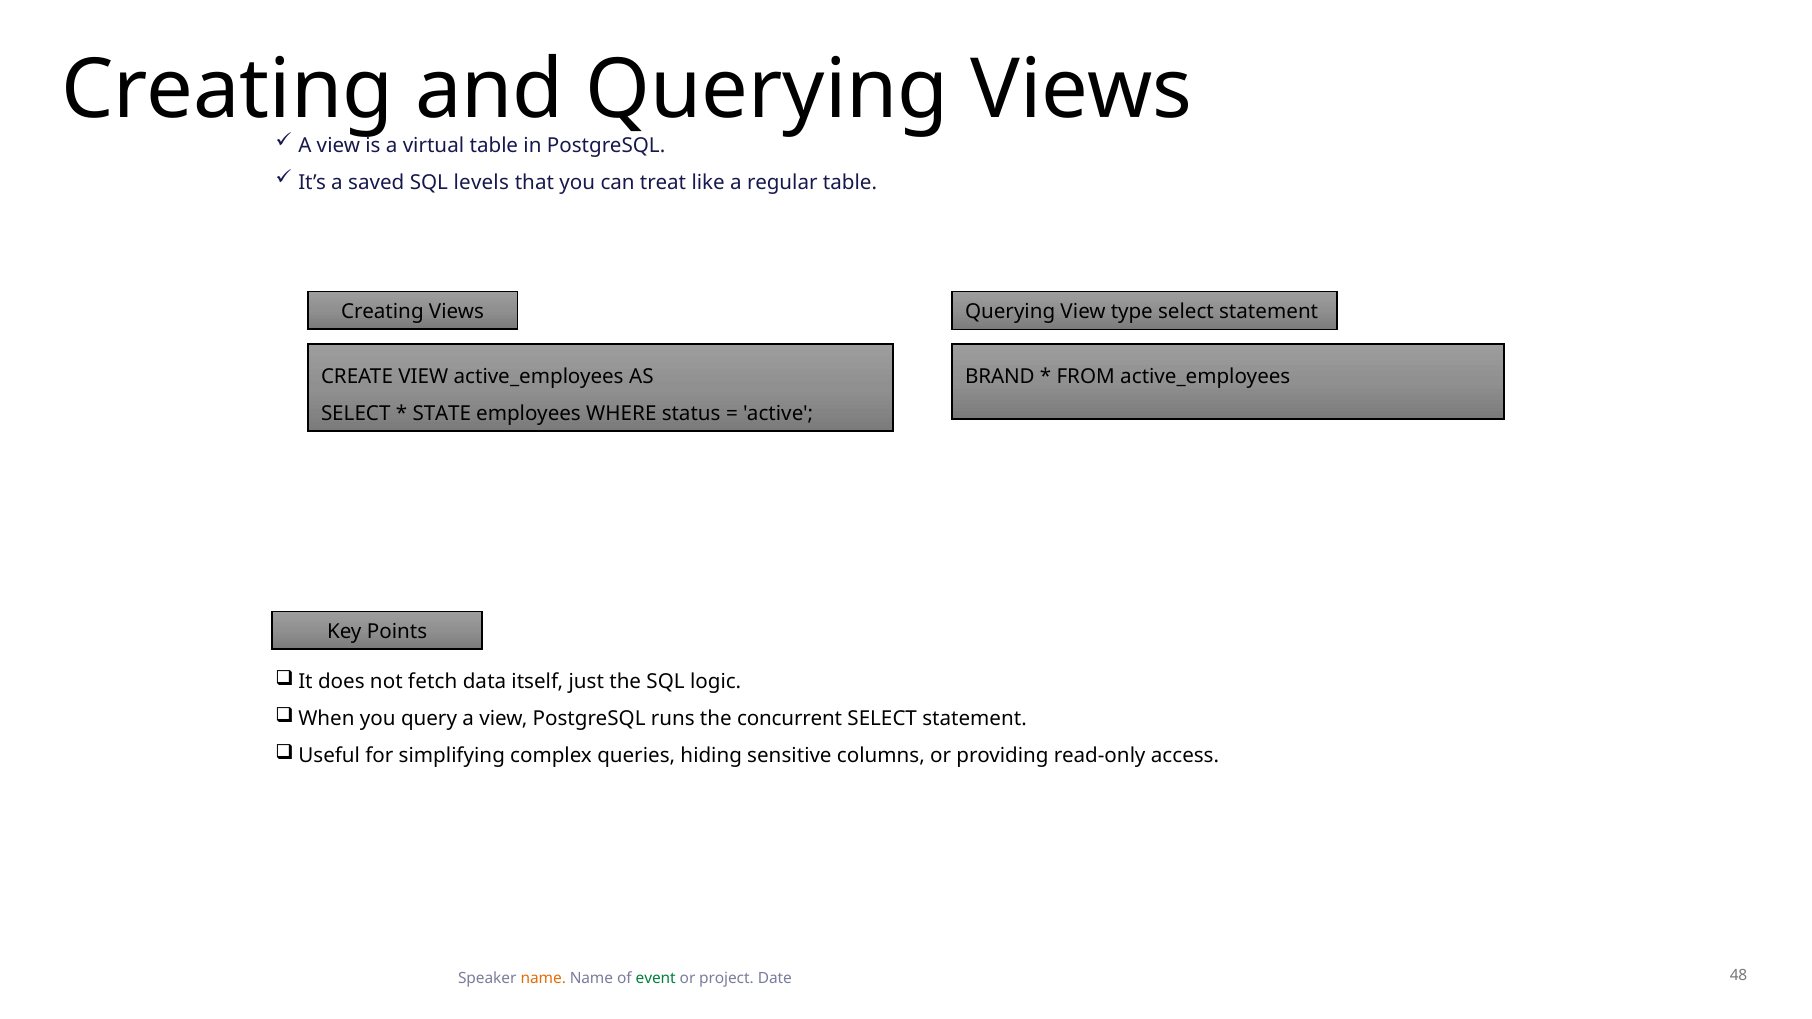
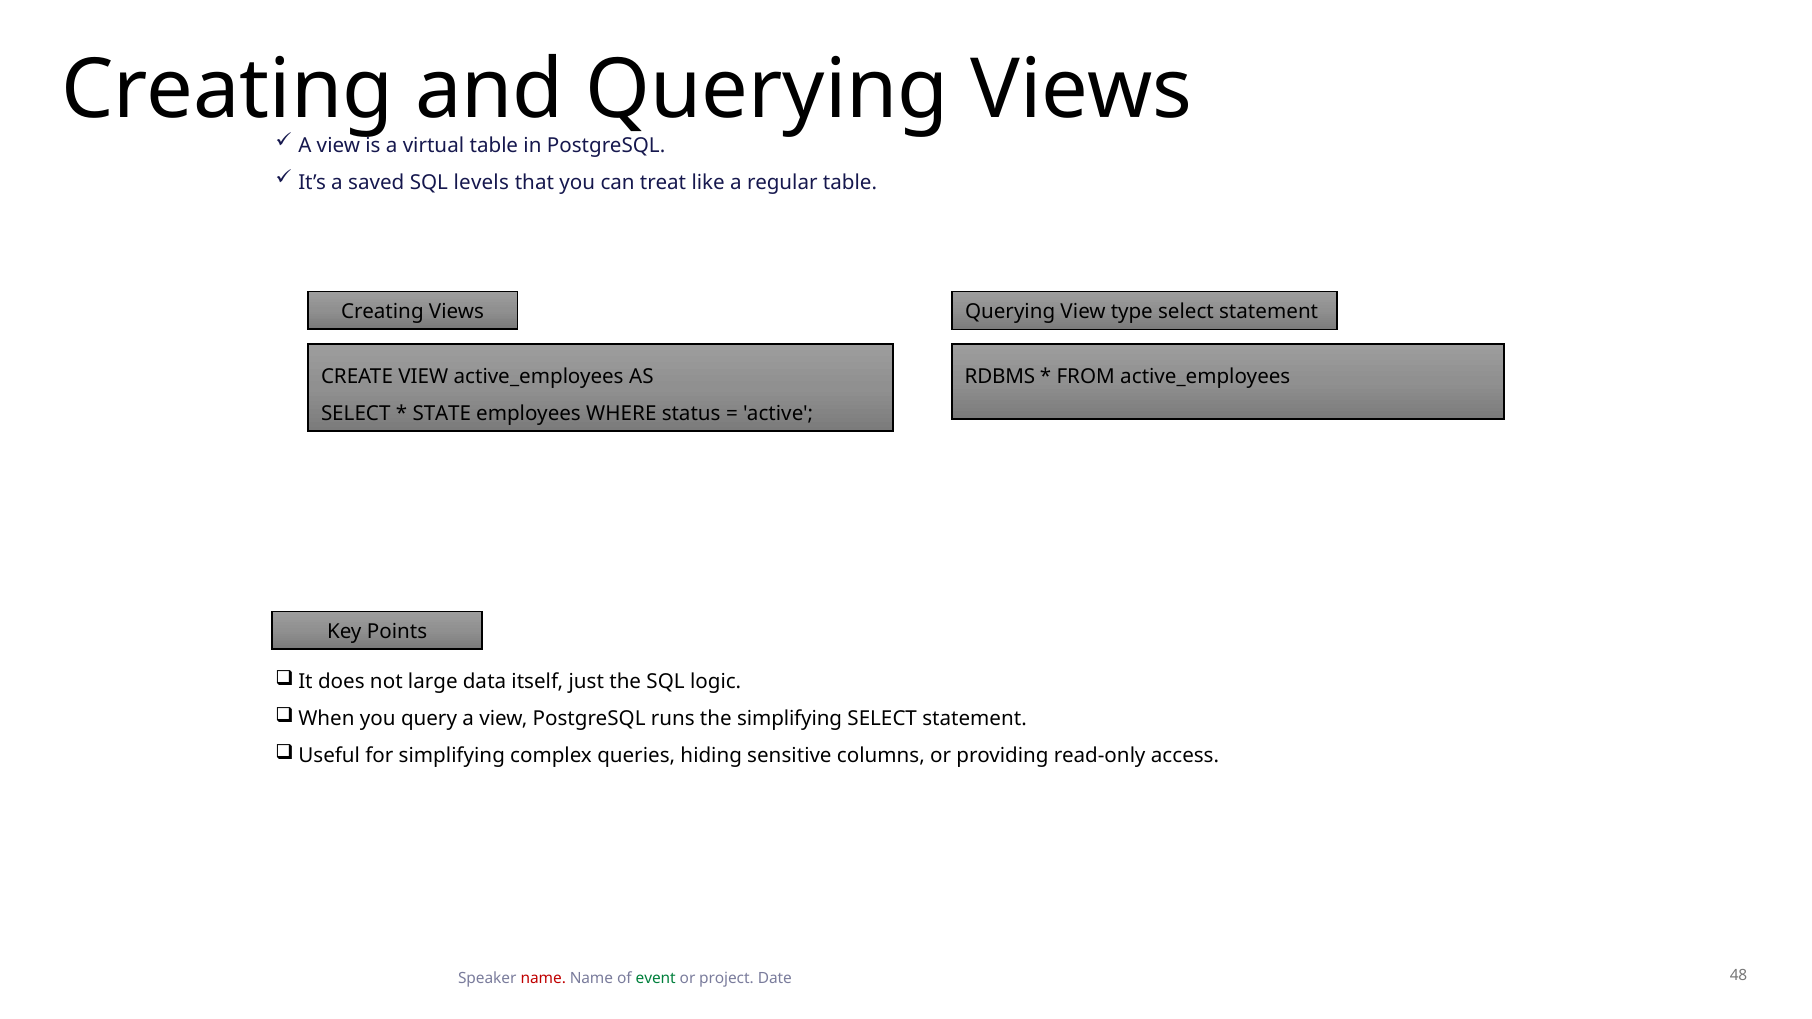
BRAND: BRAND -> RDBMS (1000, 377)
fetch: fetch -> large (433, 682)
the concurrent: concurrent -> simplifying (790, 719)
name colour: orange -> red (543, 978)
